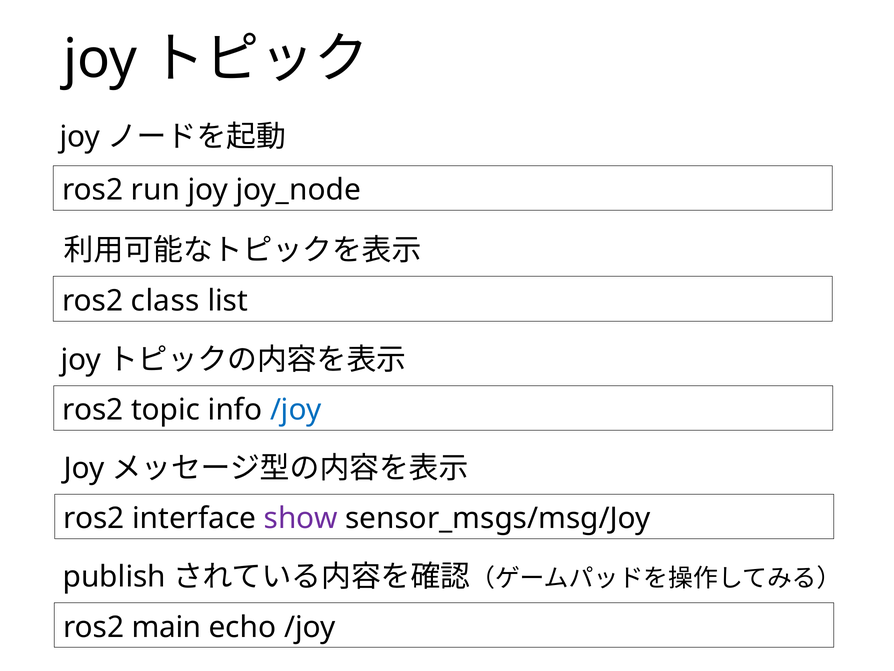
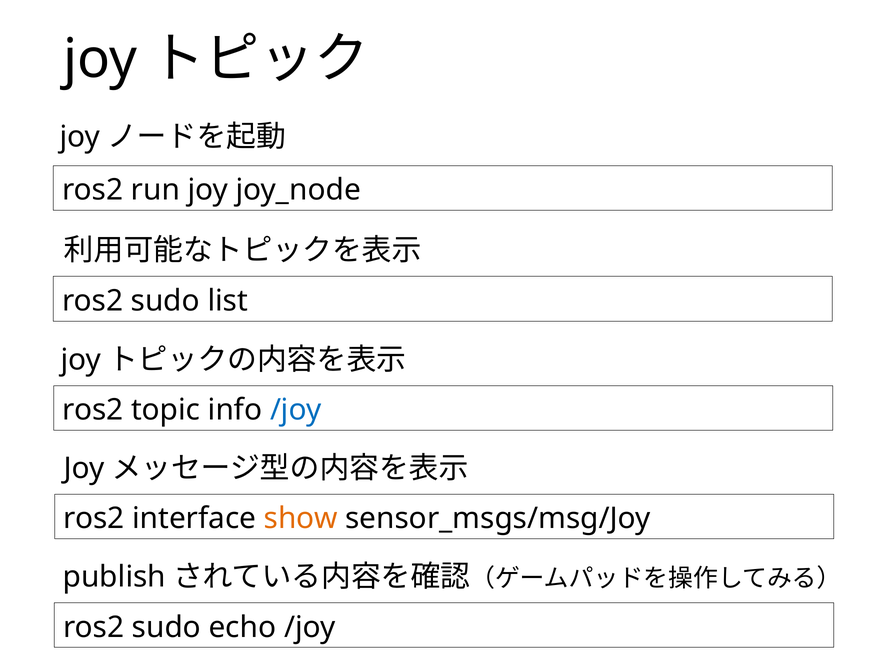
class: class -> sudo (165, 301)
show colour: purple -> orange (301, 518)
main: main -> sudo (166, 627)
